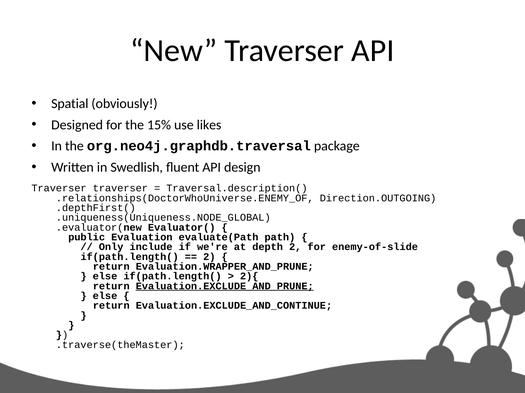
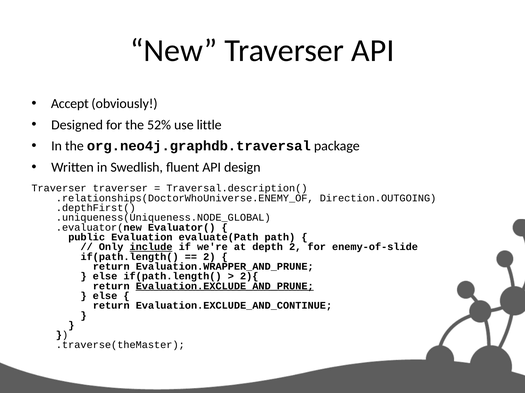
Spatial: Spatial -> Accept (70, 104)
15%: 15% -> 52% (159, 125)
likes: likes -> little (209, 125)
include underline: none -> present (151, 247)
